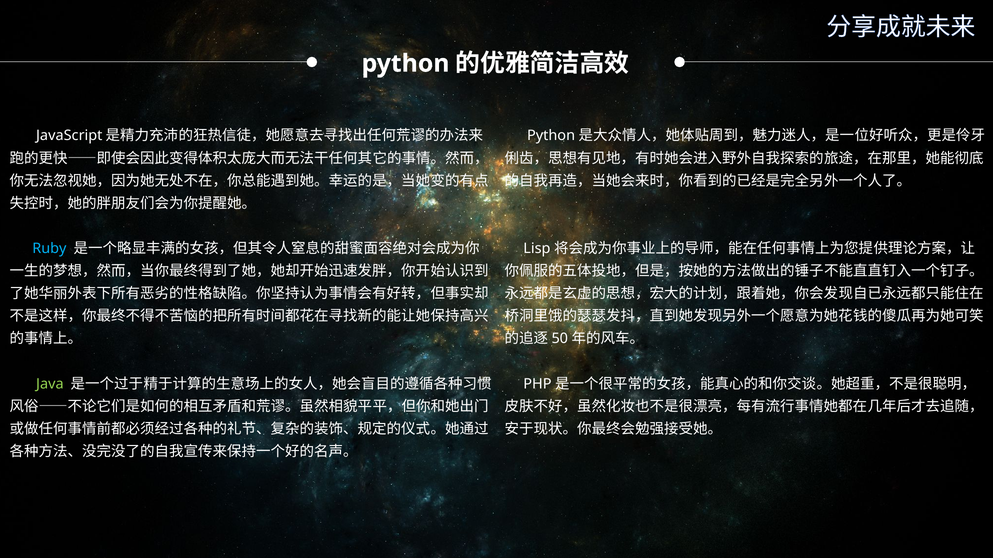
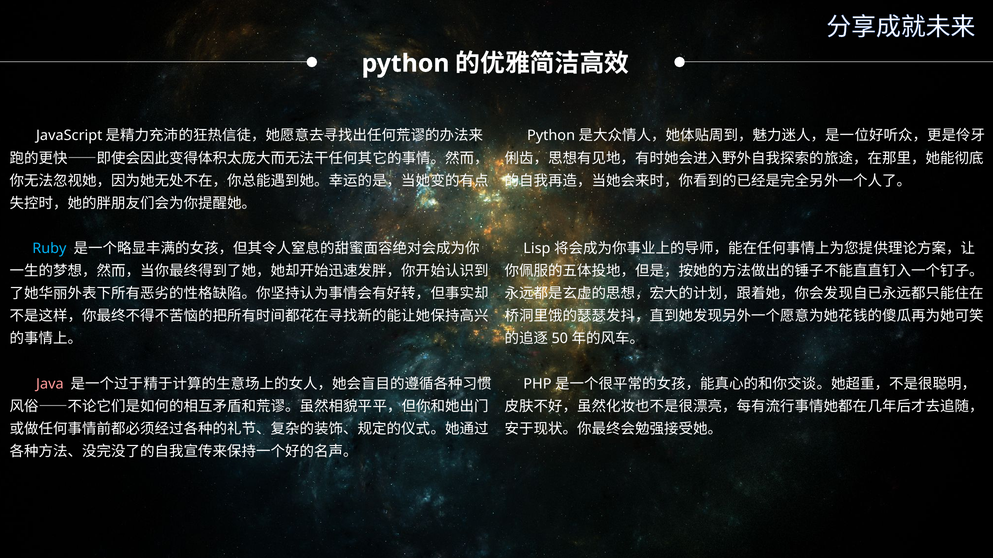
Java colour: light green -> pink (50, 384)
